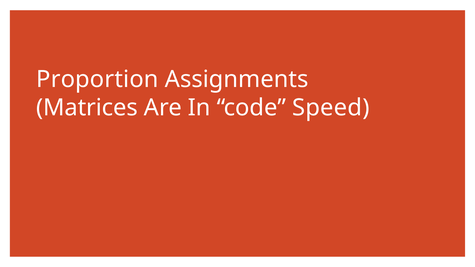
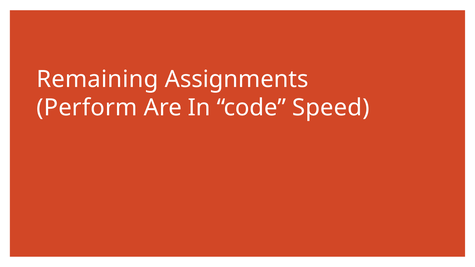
Proportion: Proportion -> Remaining (97, 79)
Matrices: Matrices -> Perform (87, 108)
